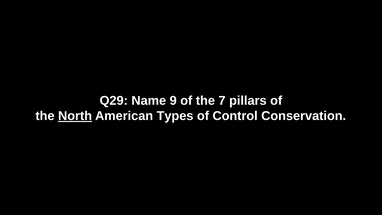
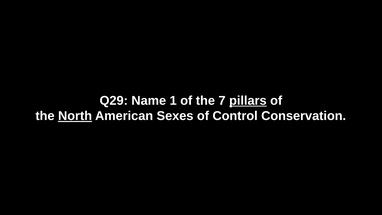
9: 9 -> 1 (173, 101)
pillars underline: none -> present (248, 101)
Types: Types -> Sexes (175, 116)
